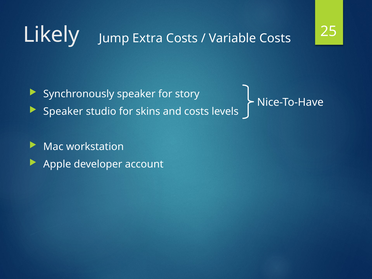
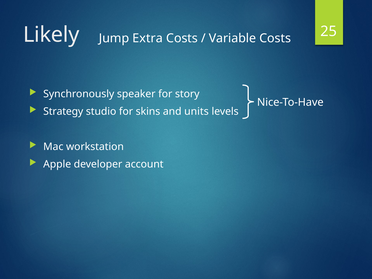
Speaker: Speaker -> Strategy (63, 111)
and costs: costs -> units (196, 111)
